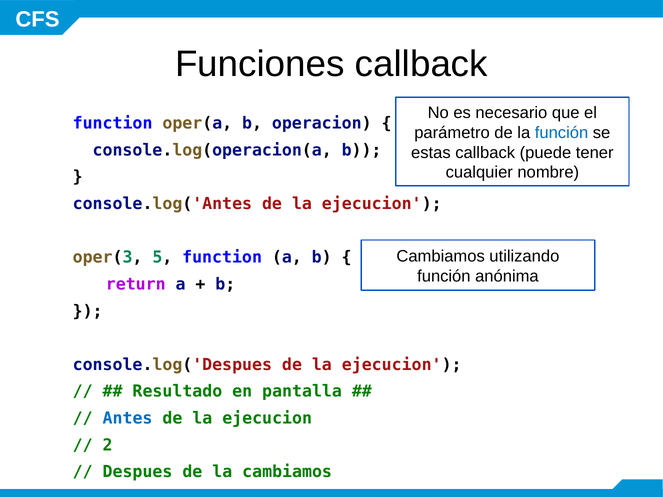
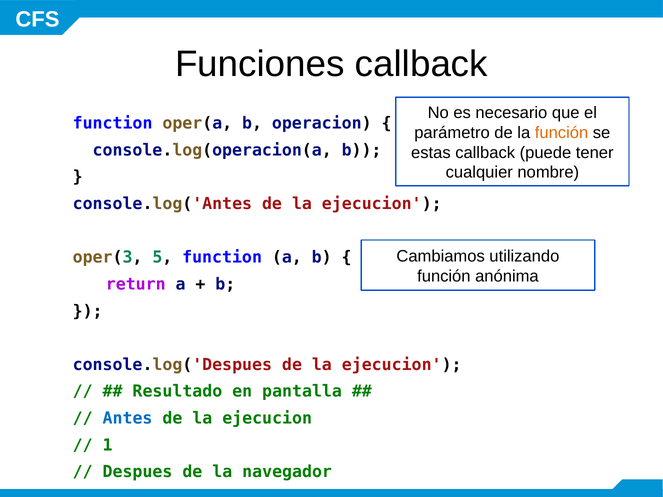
función colour: blue -> orange (562, 133)
2: 2 -> 1 (108, 445)
la cambiamos: cambiamos -> navegador (287, 472)
